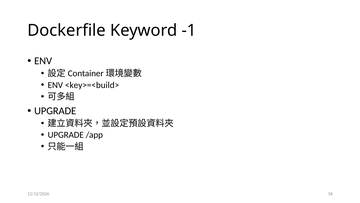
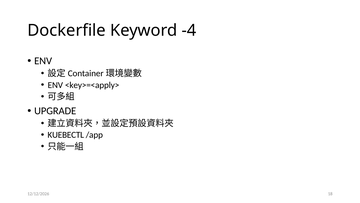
-1: -1 -> -4 (189, 30)
<key>=<build>: <key>=<build> -> <key>=<apply> (92, 85)
UPGRADE: UPGRADE -> KUEBECTL (66, 135)
